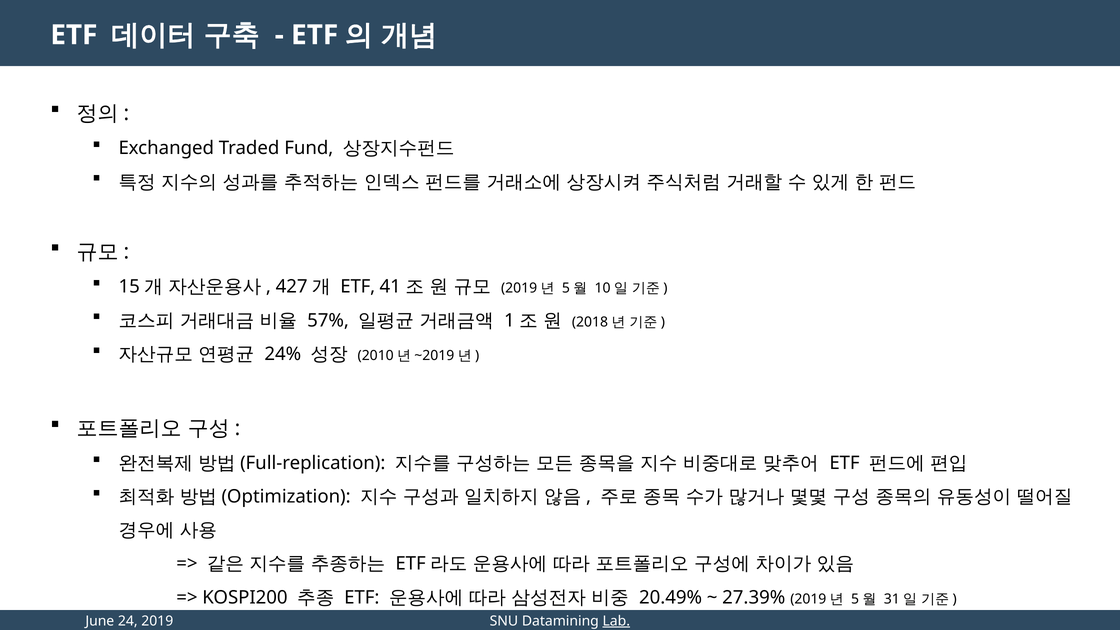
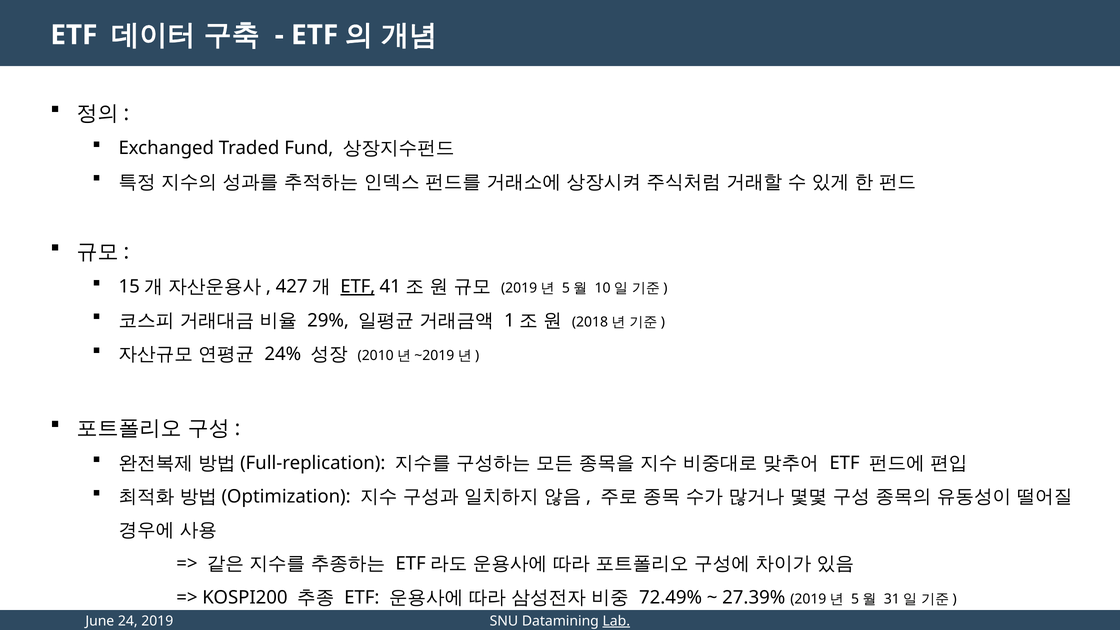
ETF underline: none -> present (358, 287)
57%: 57% -> 29% (328, 320)
20.49%: 20.49% -> 72.49% (671, 597)
